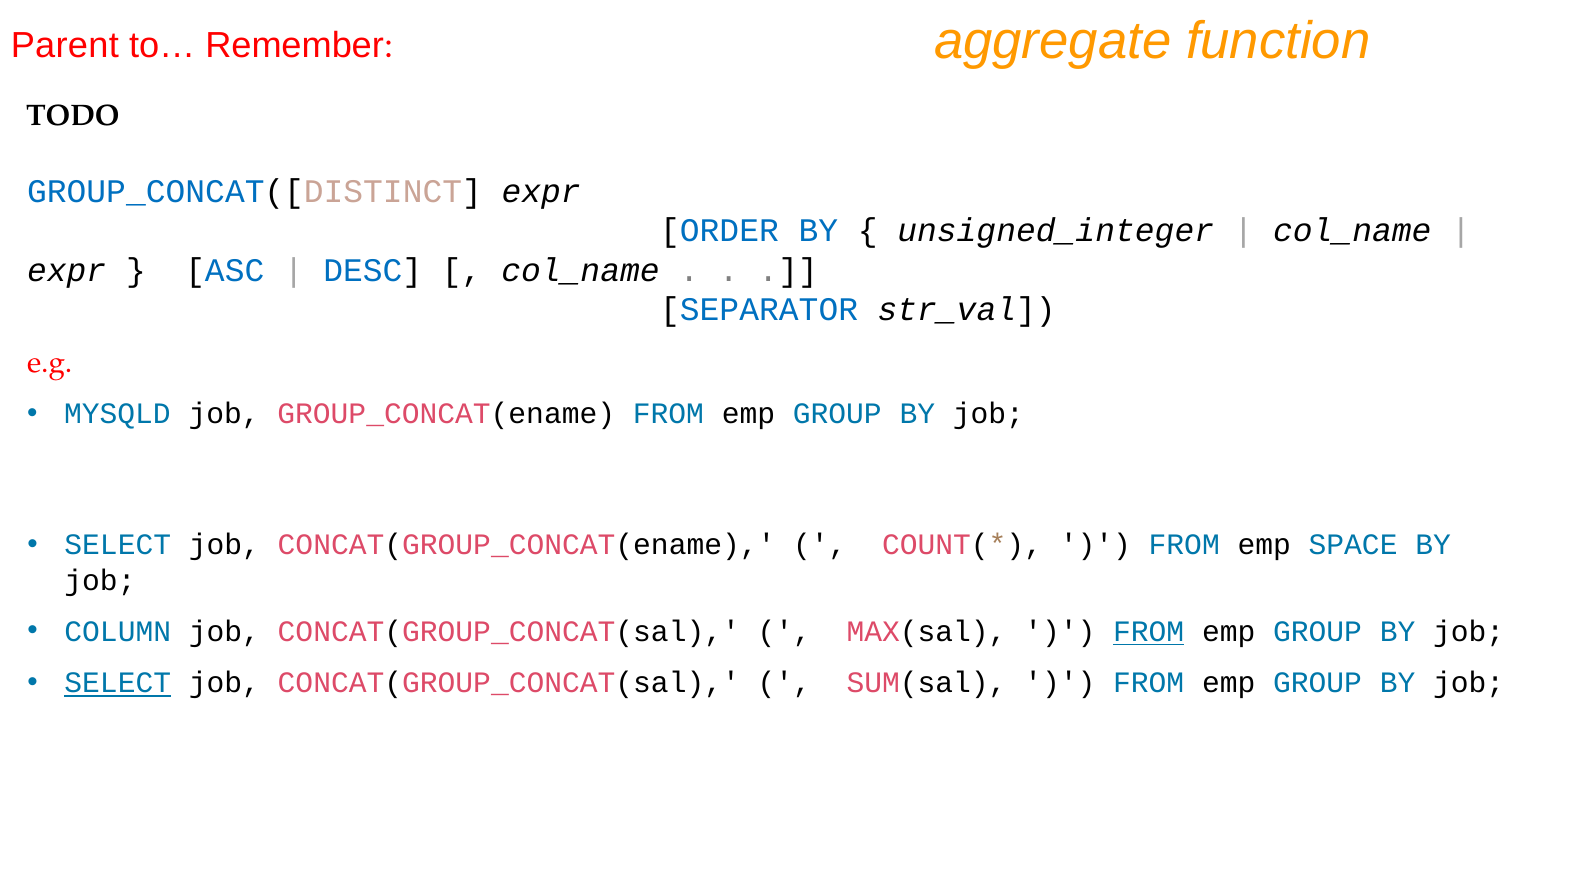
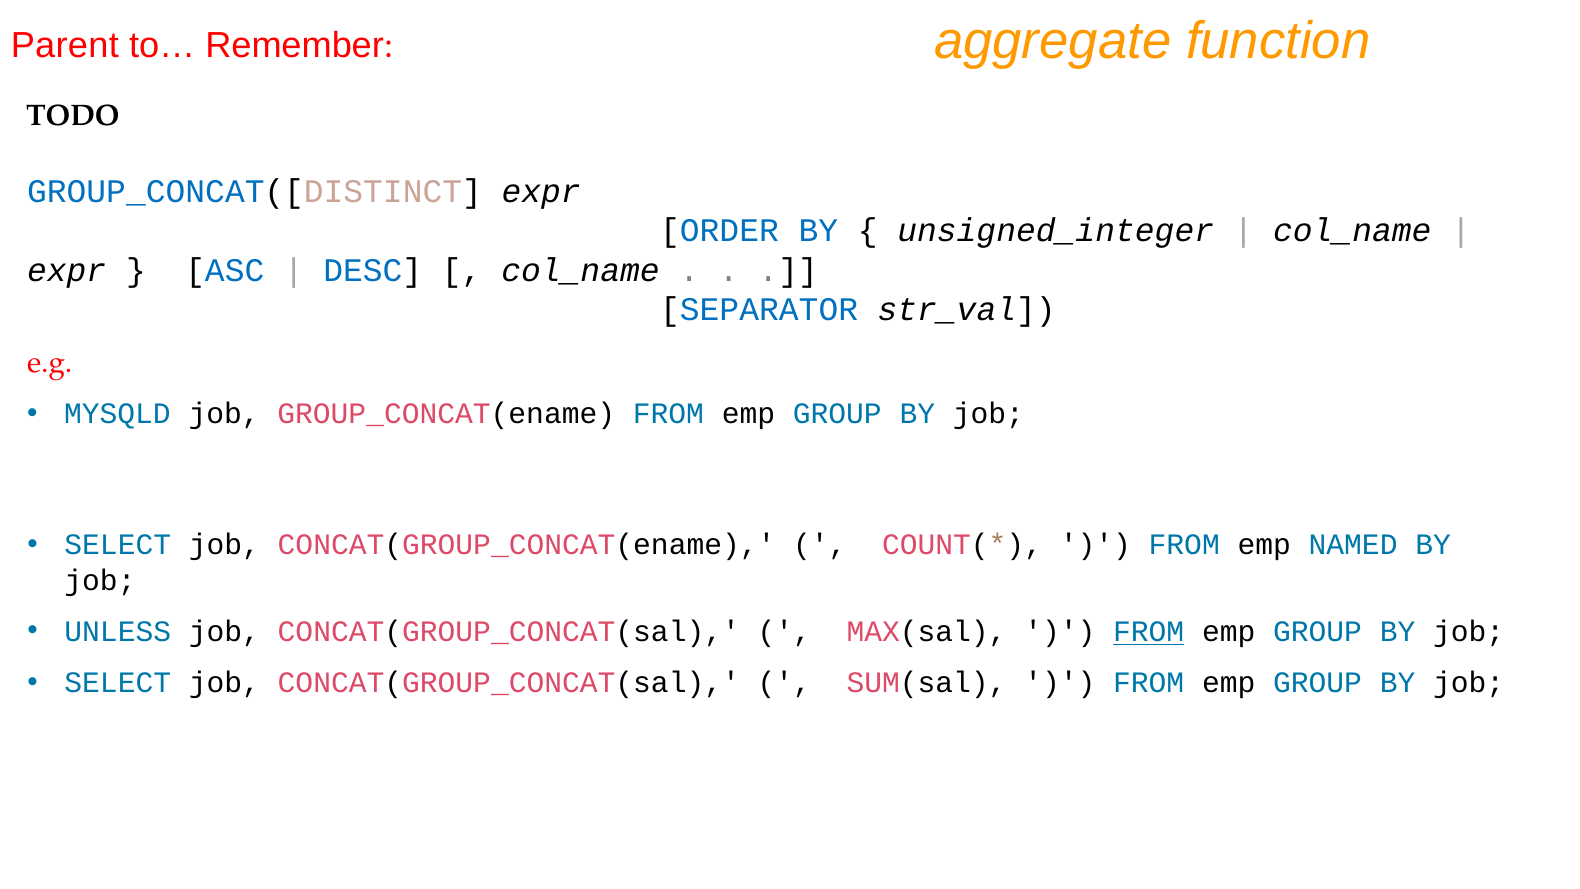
SPACE: SPACE -> NAMED (1353, 545)
COLUMN: COLUMN -> UNLESS (118, 632)
SELECT underline: present -> none (118, 683)
